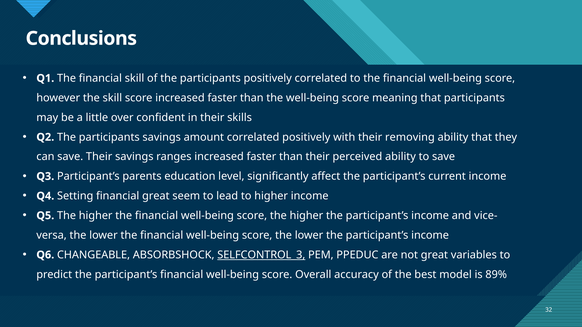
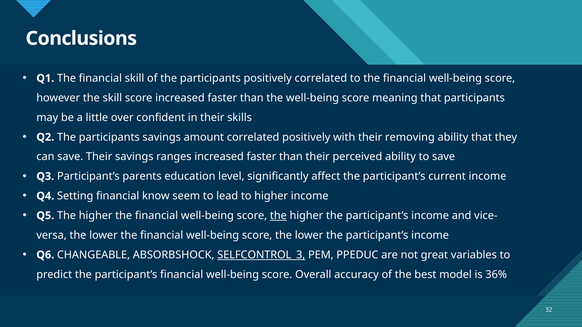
financial great: great -> know (156, 196)
the underline: none -> present (278, 216)
89%: 89% -> 36% (496, 275)
